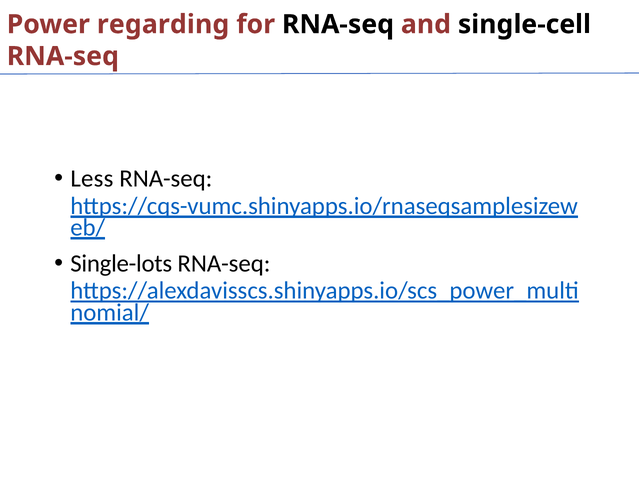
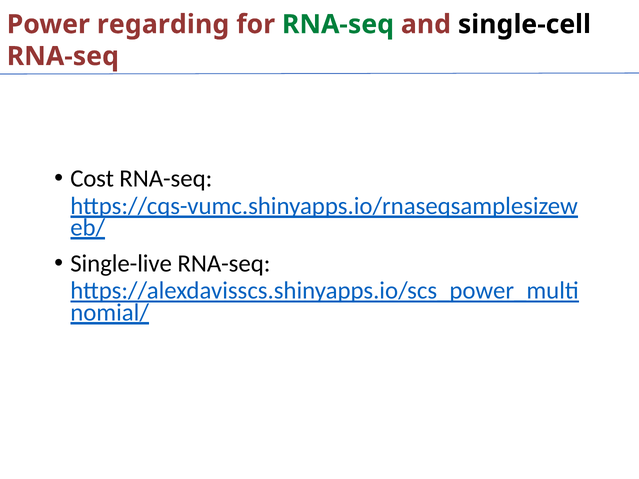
RNA-seq colour: black -> green (338, 24)
Less: Less -> Cost (92, 179)
Single-lots: Single-lots -> Single-live (121, 264)
